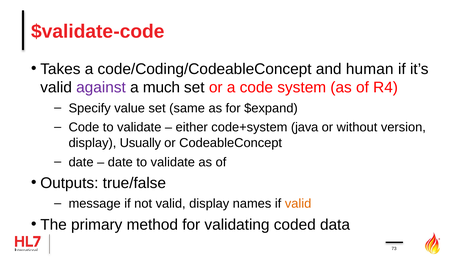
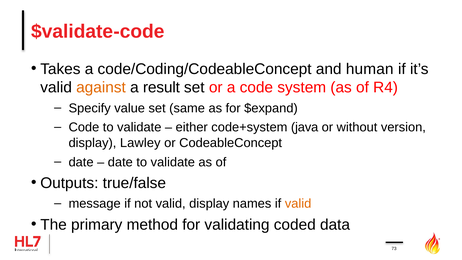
against colour: purple -> orange (101, 87)
much: much -> result (161, 87)
Usually: Usually -> Lawley (140, 143)
